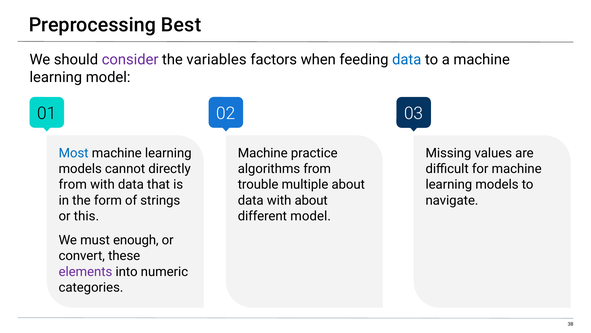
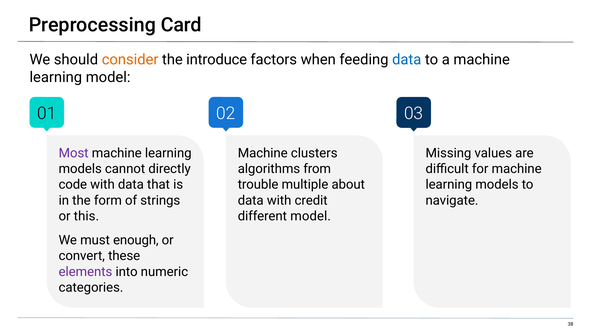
Best: Best -> Card (181, 25)
consider colour: purple -> orange (130, 60)
variables: variables -> introduce (217, 60)
Most colour: blue -> purple (74, 153)
practice: practice -> clusters (314, 153)
from: from -> code (73, 184)
with about: about -> credit (311, 200)
